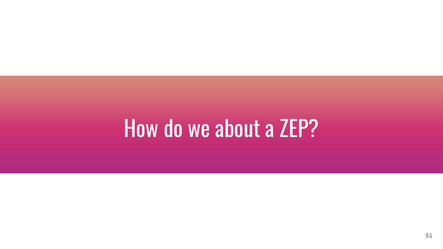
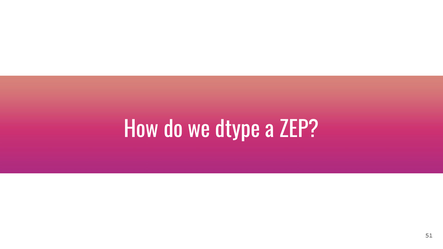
about: about -> dtype (238, 130)
